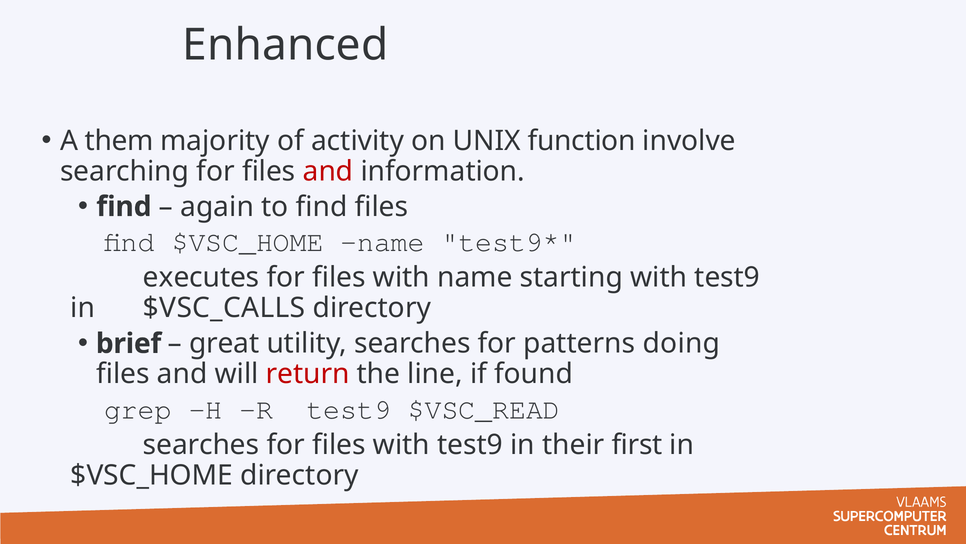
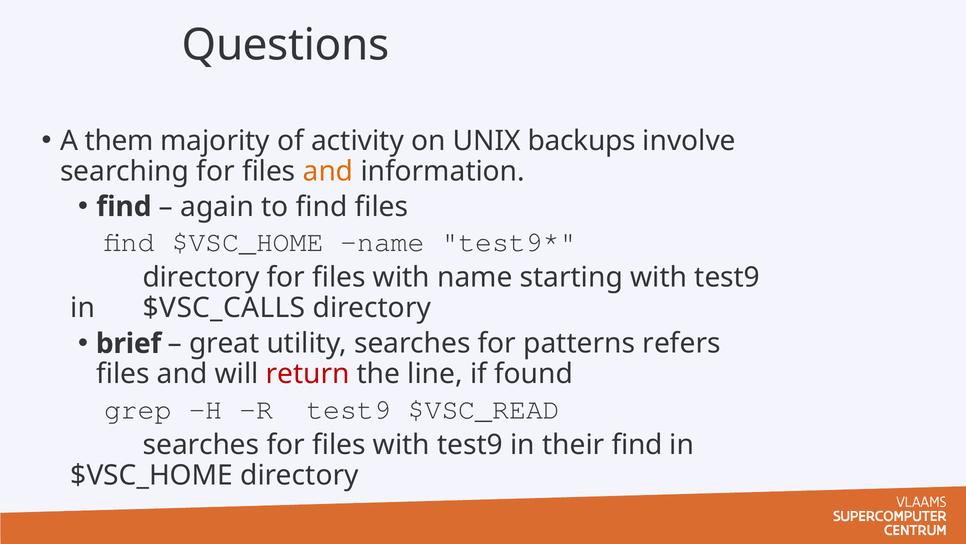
Enhanced: Enhanced -> Questions (286, 45)
function: function -> backups (582, 141)
and colour: red -> orange (328, 171)
executes: executes -> directory (201, 277)
doing: doing -> refers (682, 343)
their first: first -> find (637, 445)
